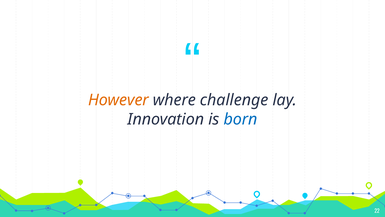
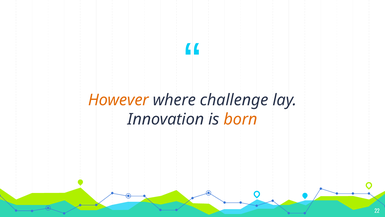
born colour: blue -> orange (241, 119)
